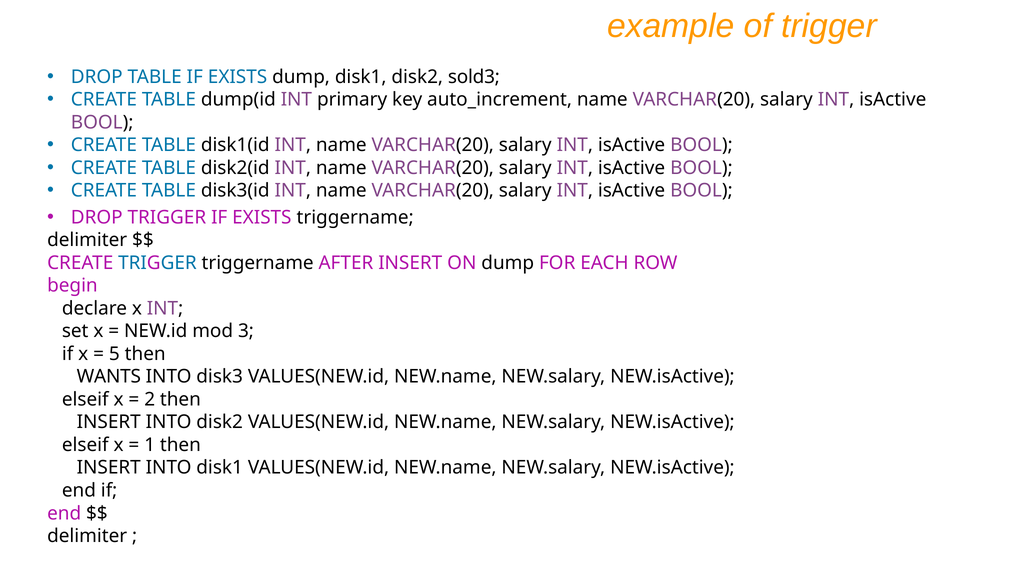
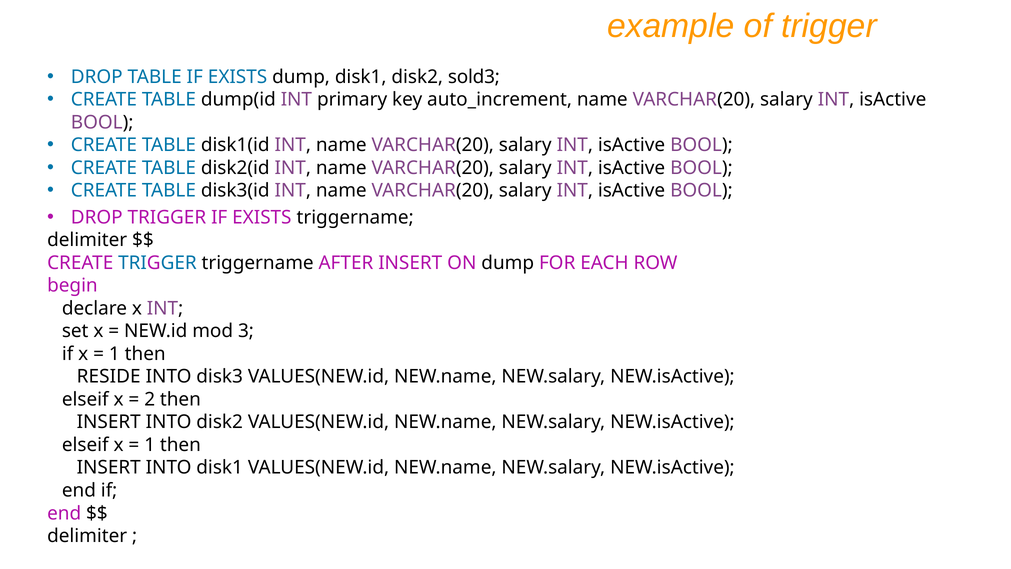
5: 5 -> 1 (114, 354)
WANTS: WANTS -> RESIDE (109, 376)
